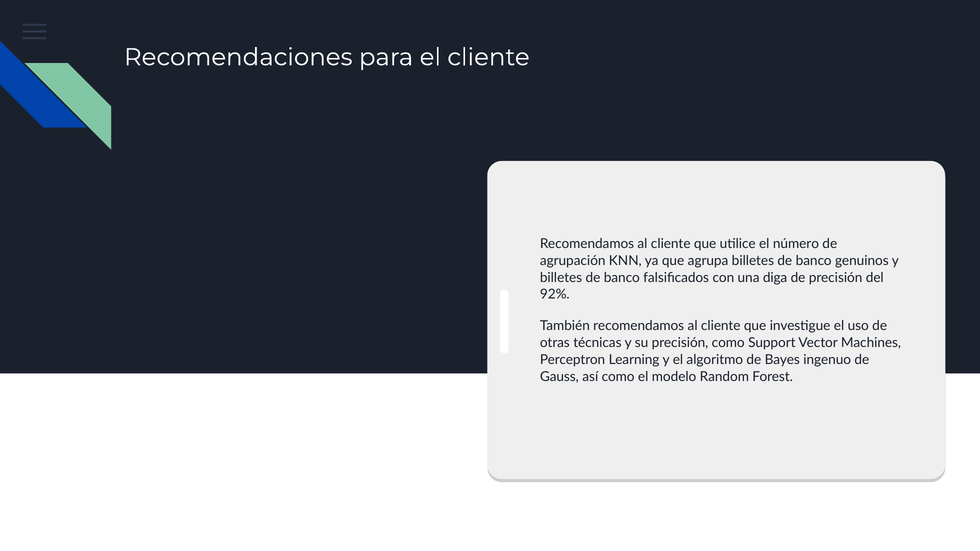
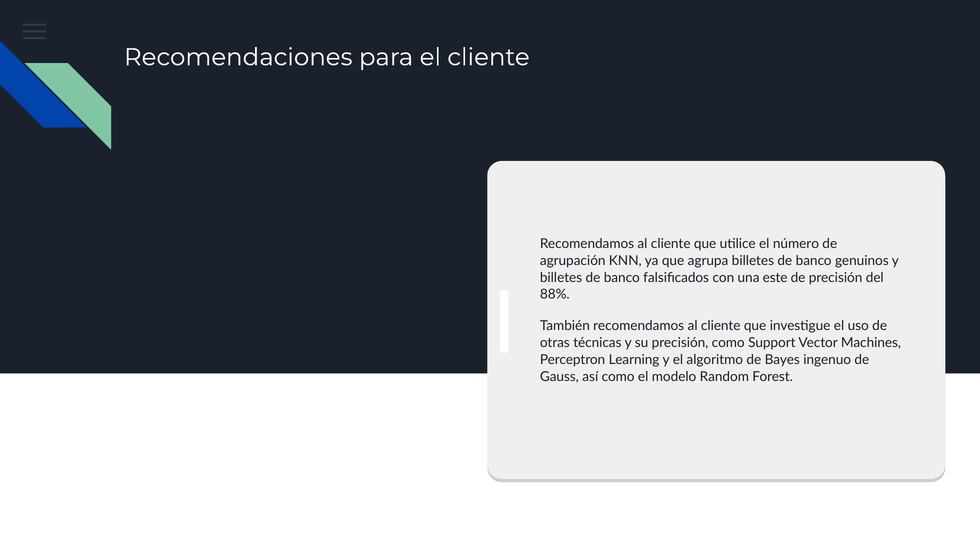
diga: diga -> este (775, 278)
92%: 92% -> 88% (555, 295)
